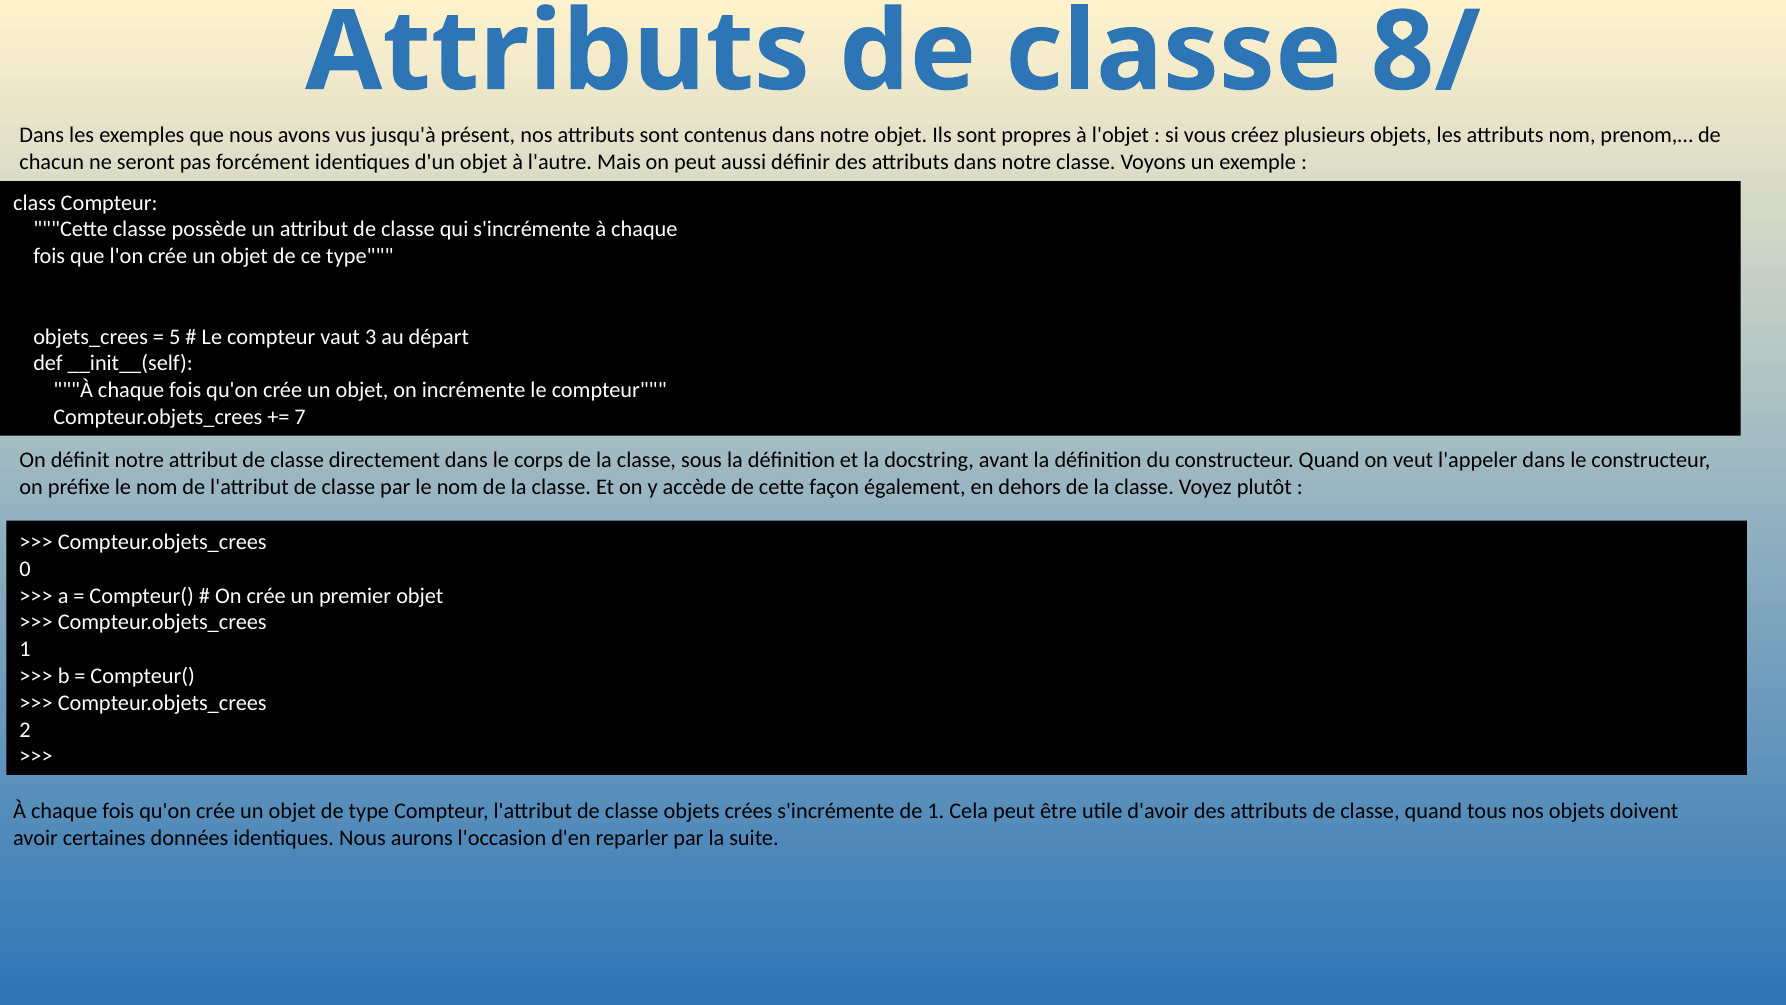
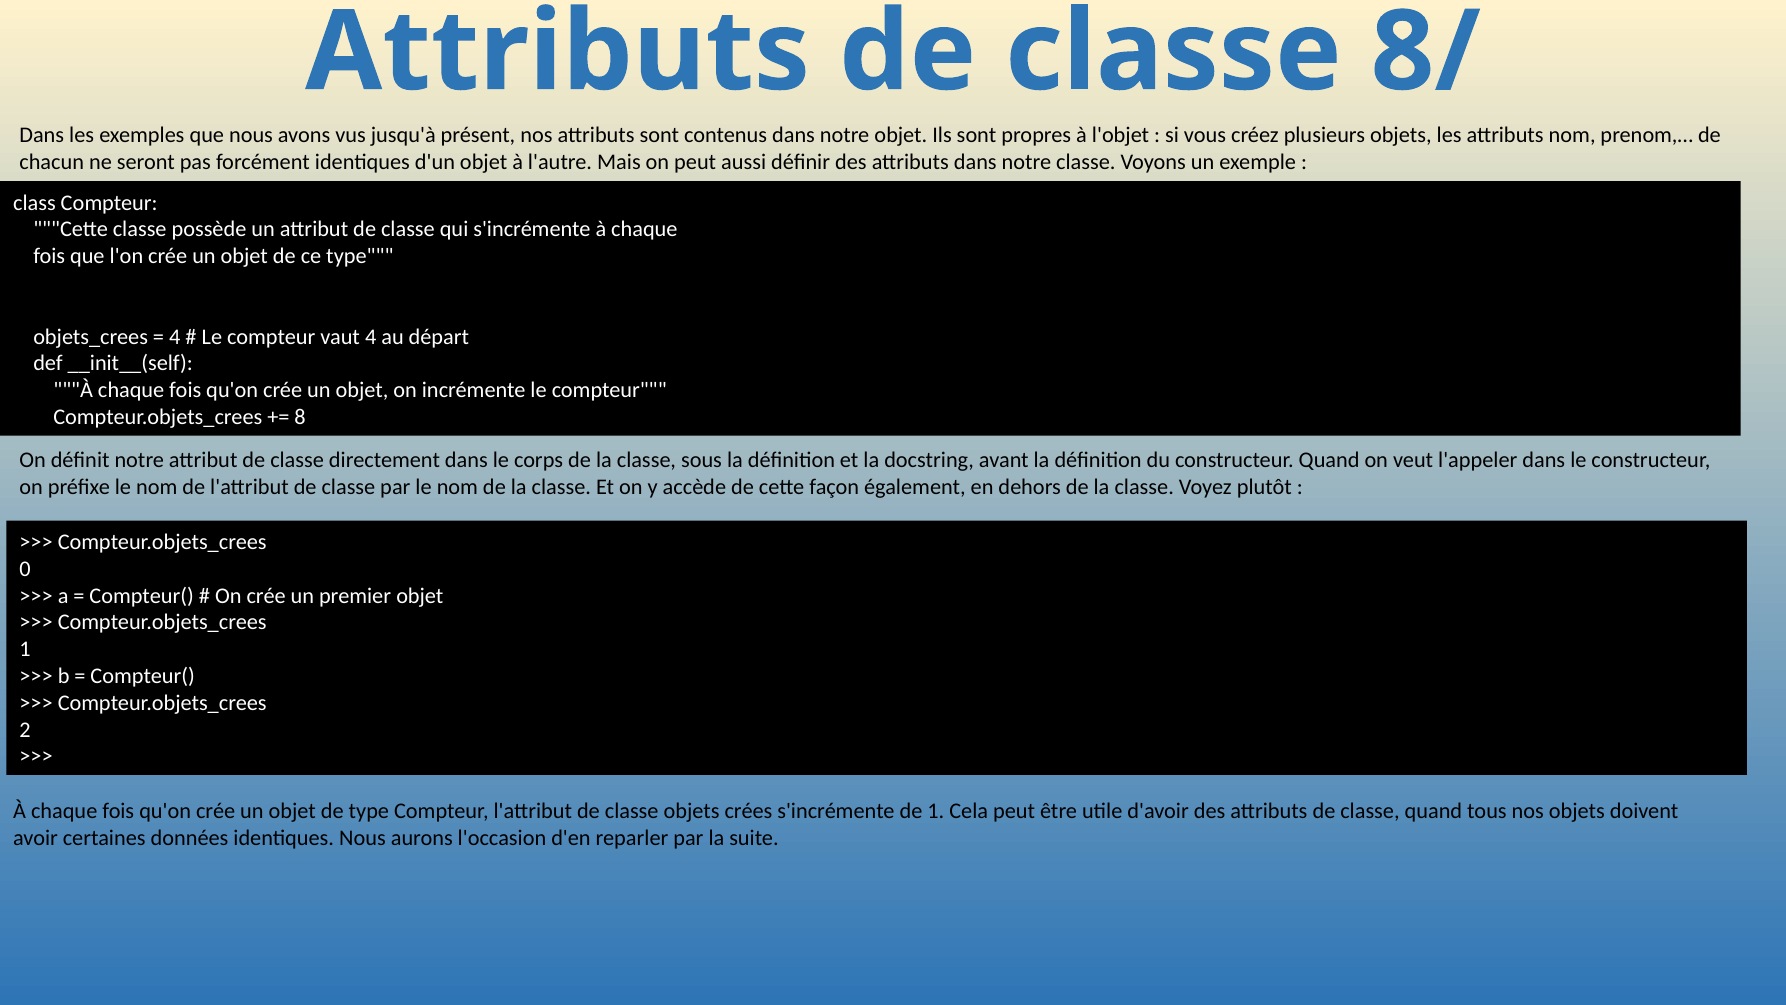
5: 5 -> 4 (175, 337)
vaut 3: 3 -> 4 (371, 337)
7: 7 -> 8 (300, 417)
